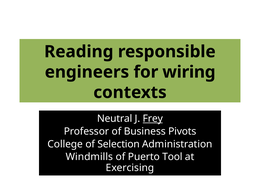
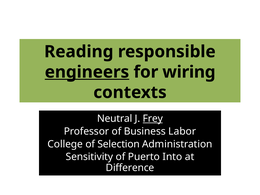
engineers underline: none -> present (87, 72)
Pivots: Pivots -> Labor (182, 131)
Windmills: Windmills -> Sensitivity (89, 157)
Tool: Tool -> Into (172, 157)
Exercising: Exercising -> Difference (130, 168)
